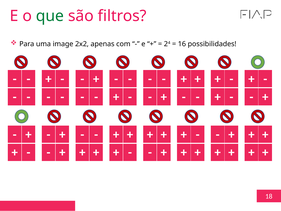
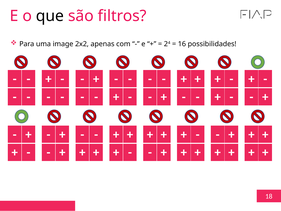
que colour: green -> black (50, 16)
